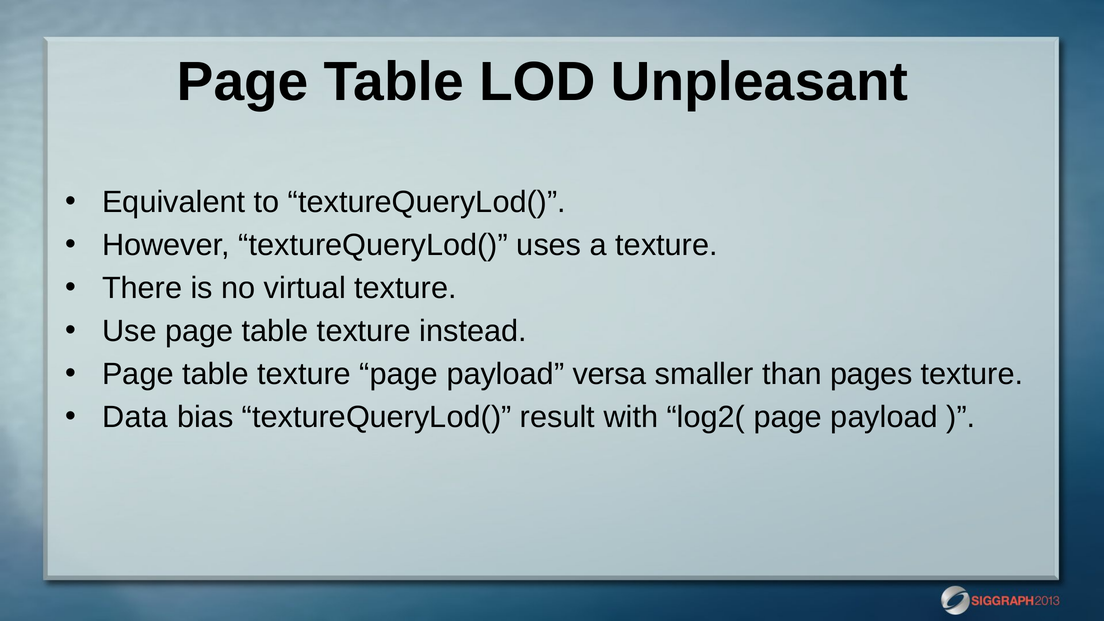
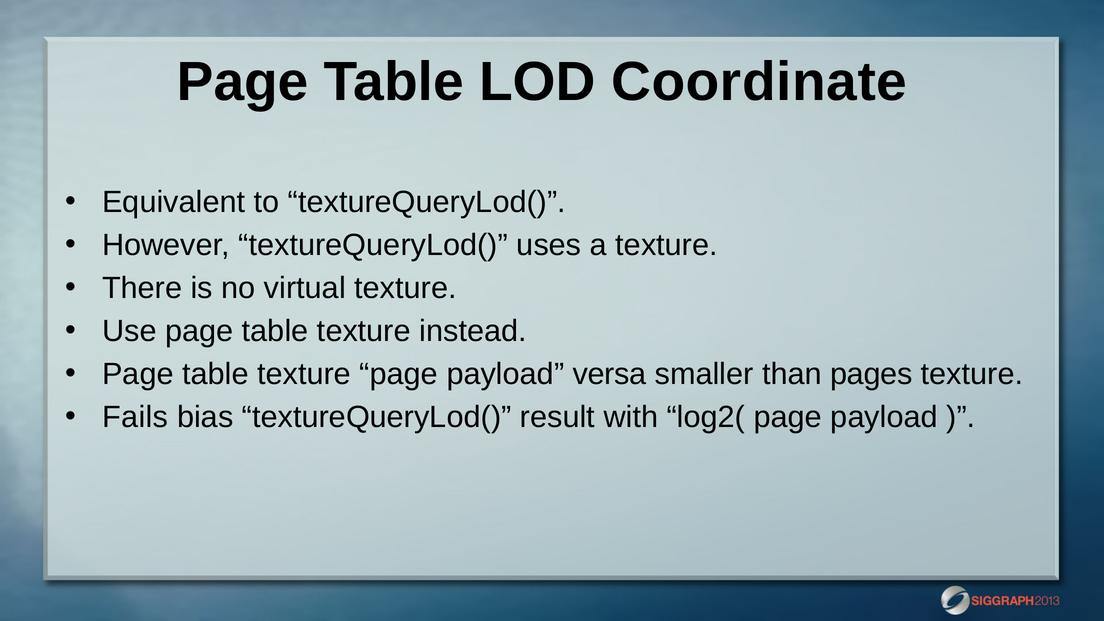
Unpleasant: Unpleasant -> Coordinate (759, 82)
Data: Data -> Fails (135, 417)
